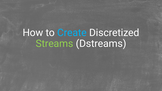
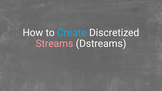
Streams colour: light green -> pink (54, 44)
